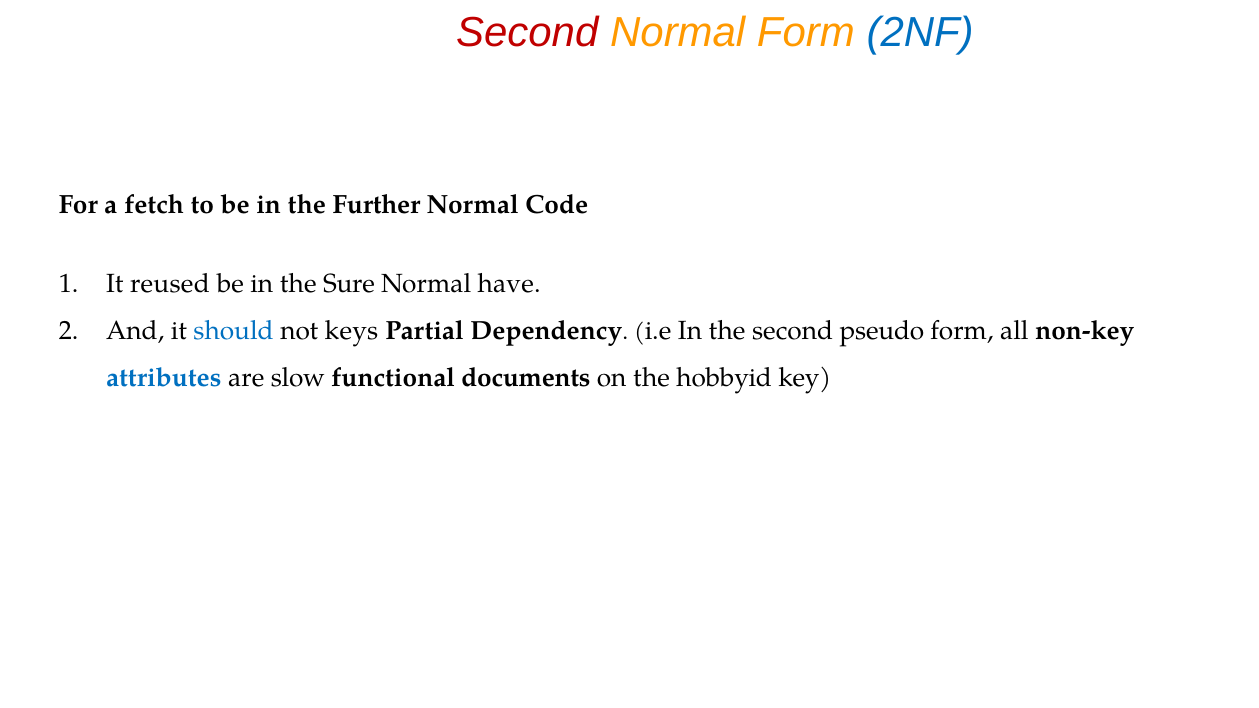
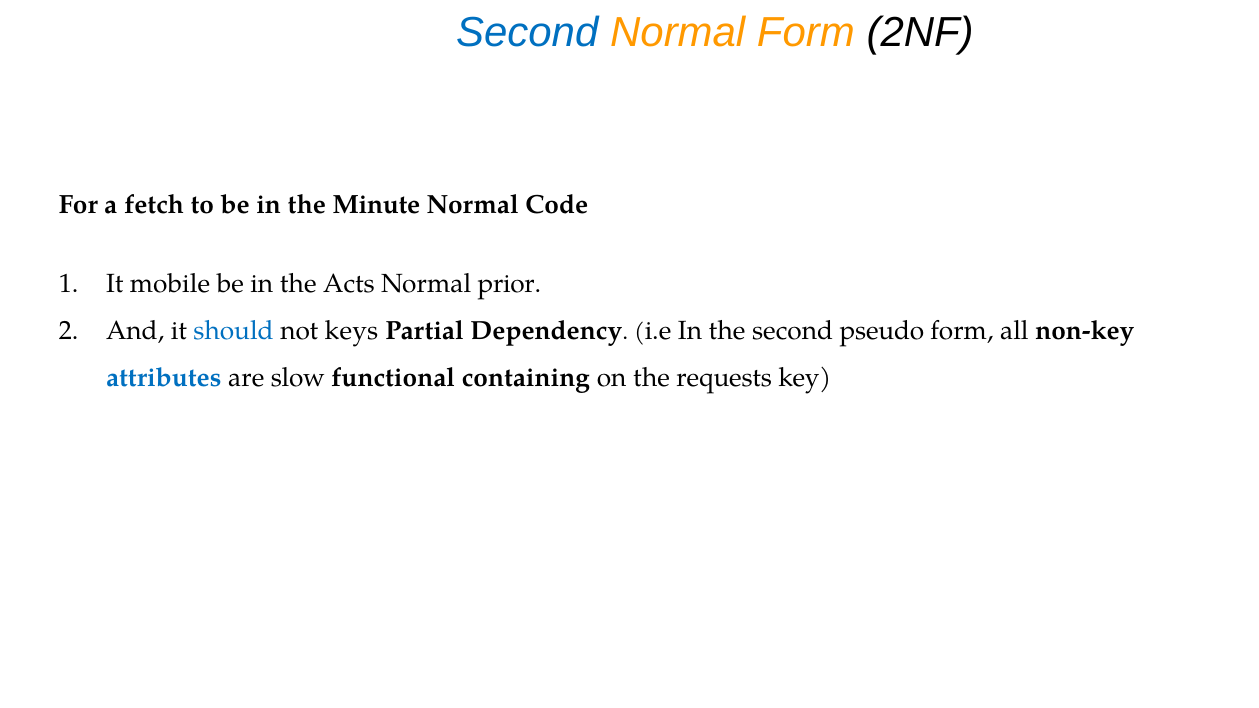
Second colour: red -> blue (527, 33)
2NF colour: blue -> black (920, 33)
Further: Further -> Minute (376, 205)
reused: reused -> mobile (170, 284)
Sure: Sure -> Acts (349, 284)
have: have -> prior (509, 284)
documents: documents -> containing (526, 378)
hobbyid: hobbyid -> requests (724, 378)
